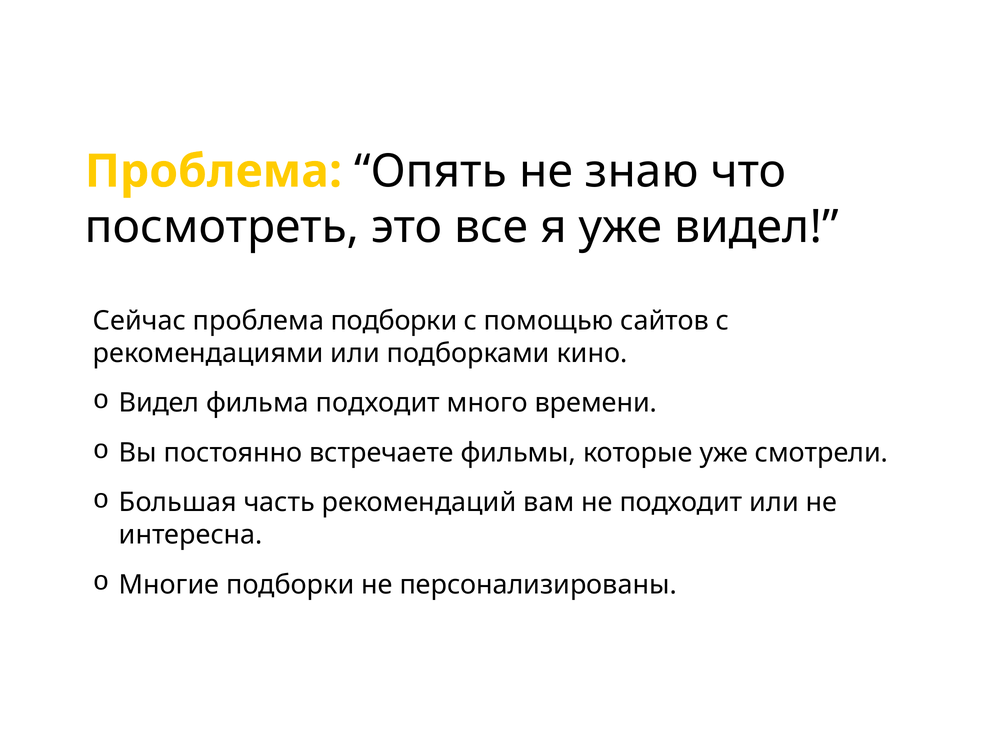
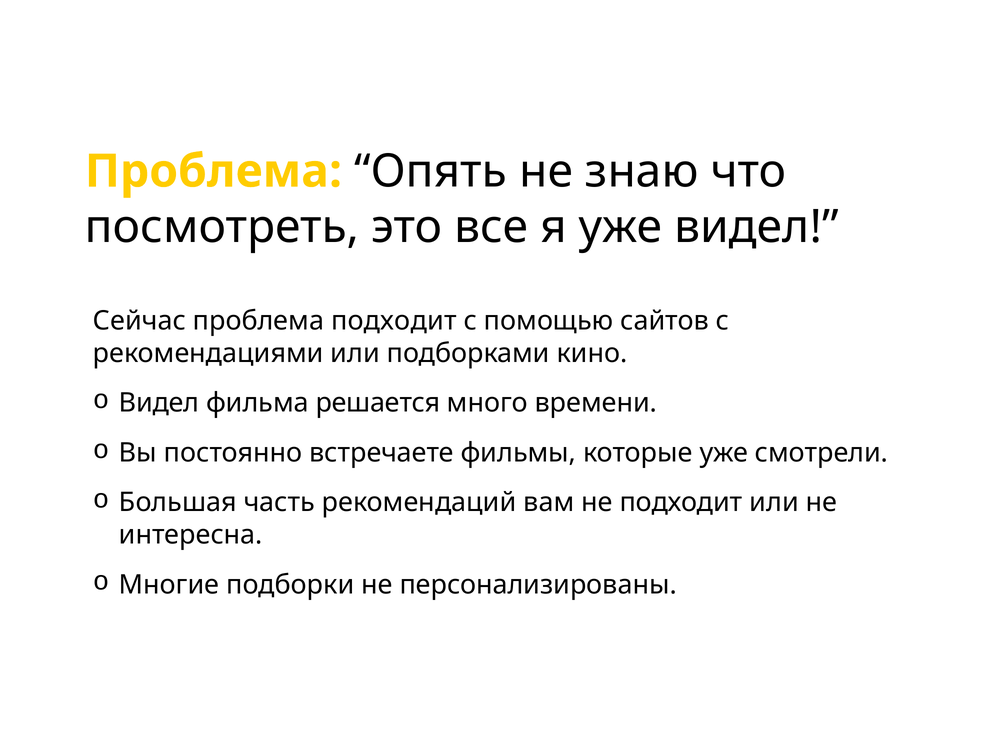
проблема подборки: подборки -> подходит (394, 321)
фильма подходит: подходит -> решается (378, 403)
